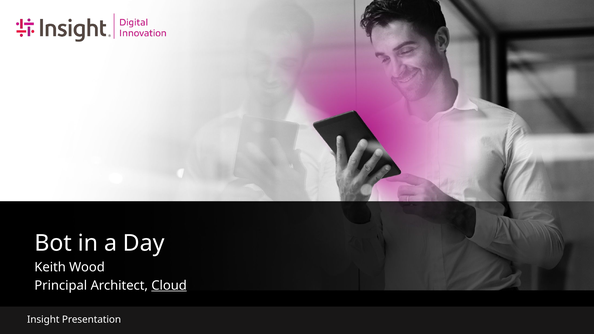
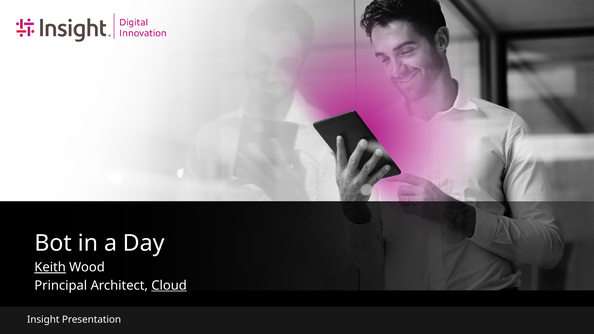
Keith underline: none -> present (50, 267)
